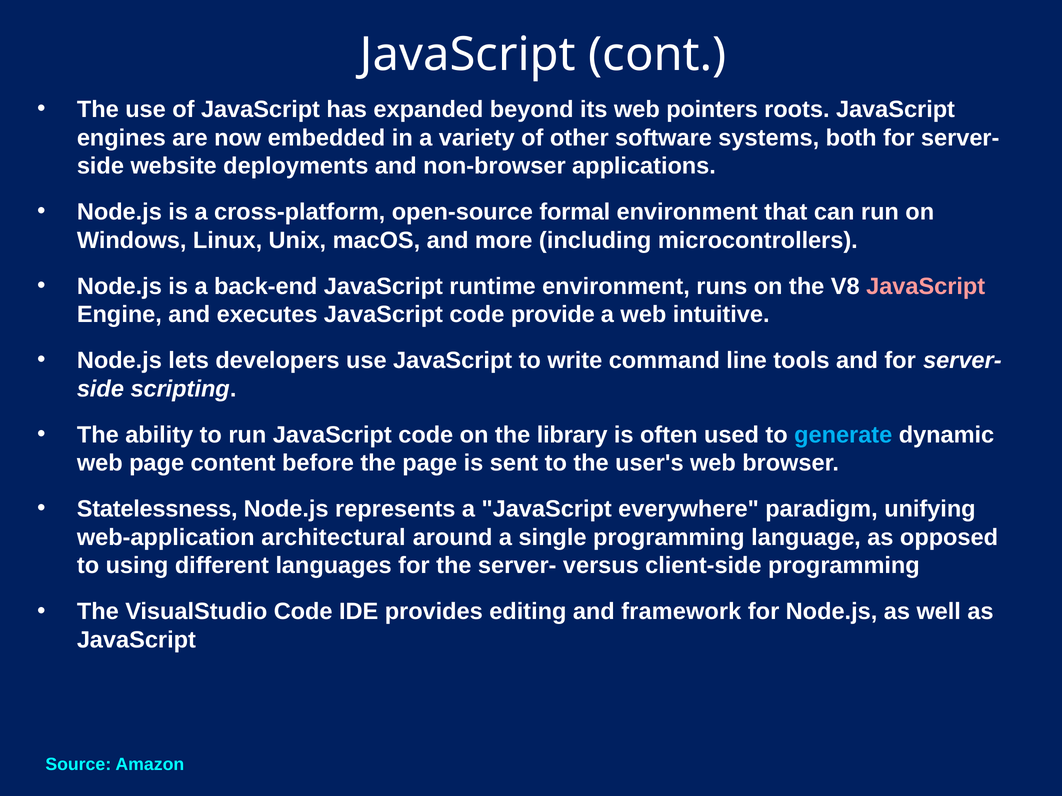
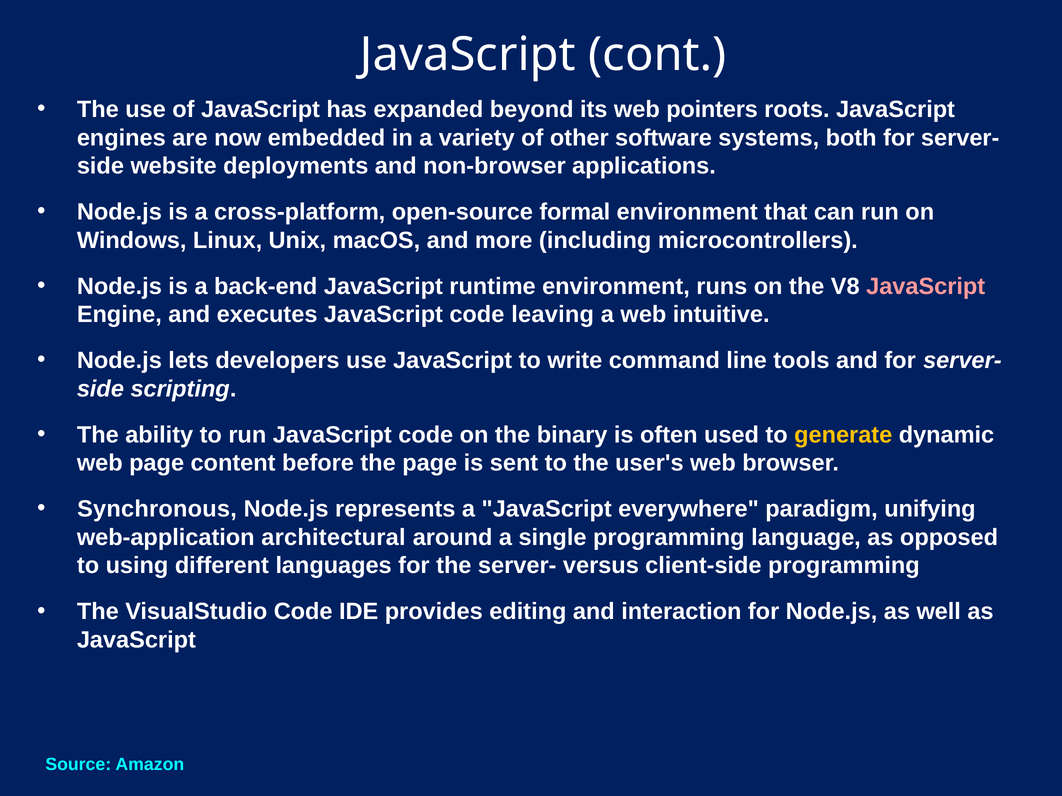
provide: provide -> leaving (553, 315)
library: library -> binary (572, 435)
generate colour: light blue -> yellow (843, 435)
Statelessness: Statelessness -> Synchronous (157, 509)
framework: framework -> interaction (681, 612)
